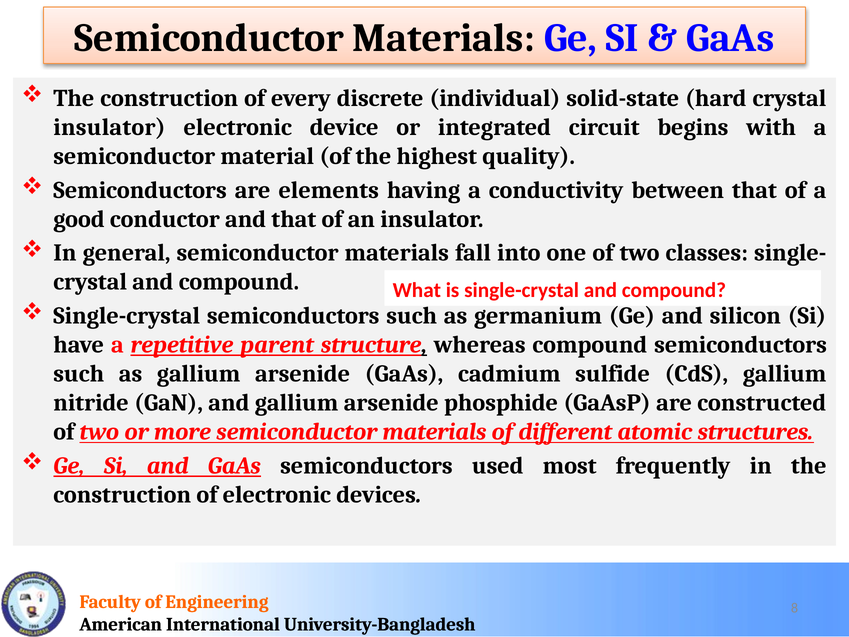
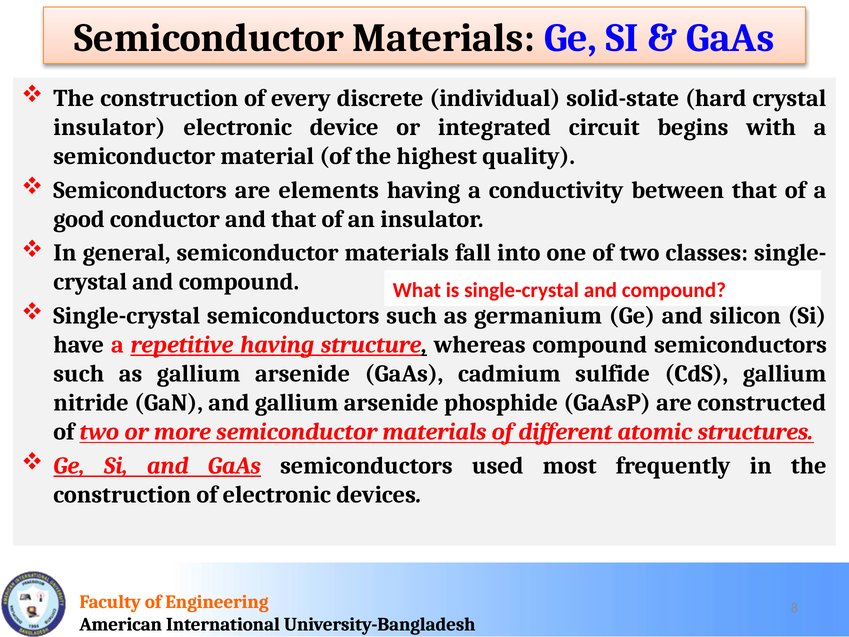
repetitive parent: parent -> having (277, 345)
